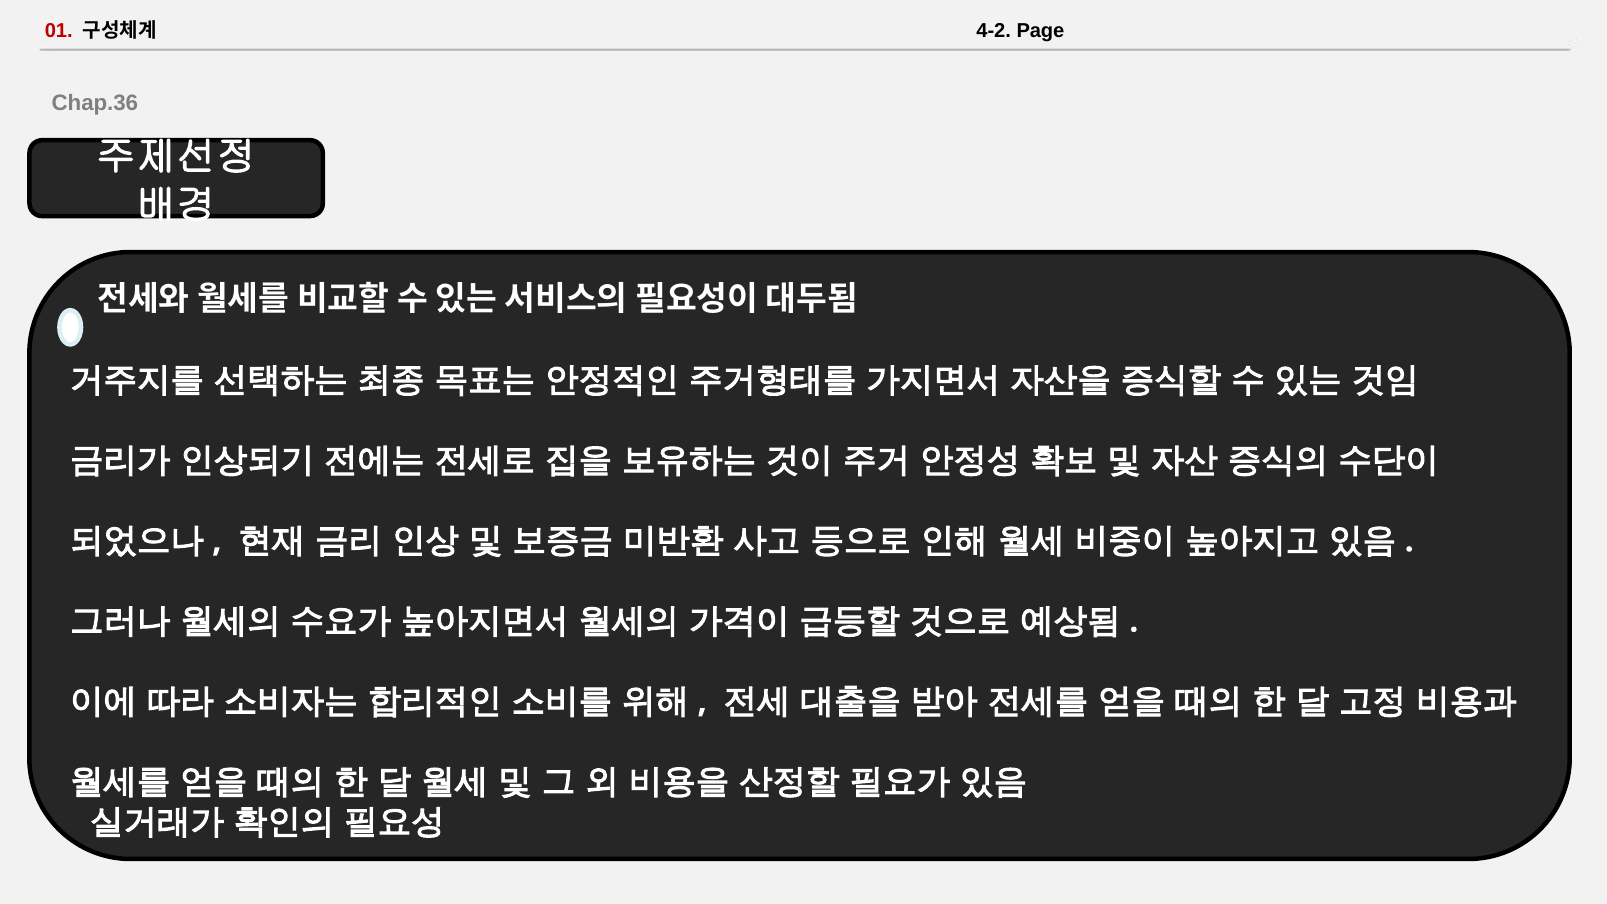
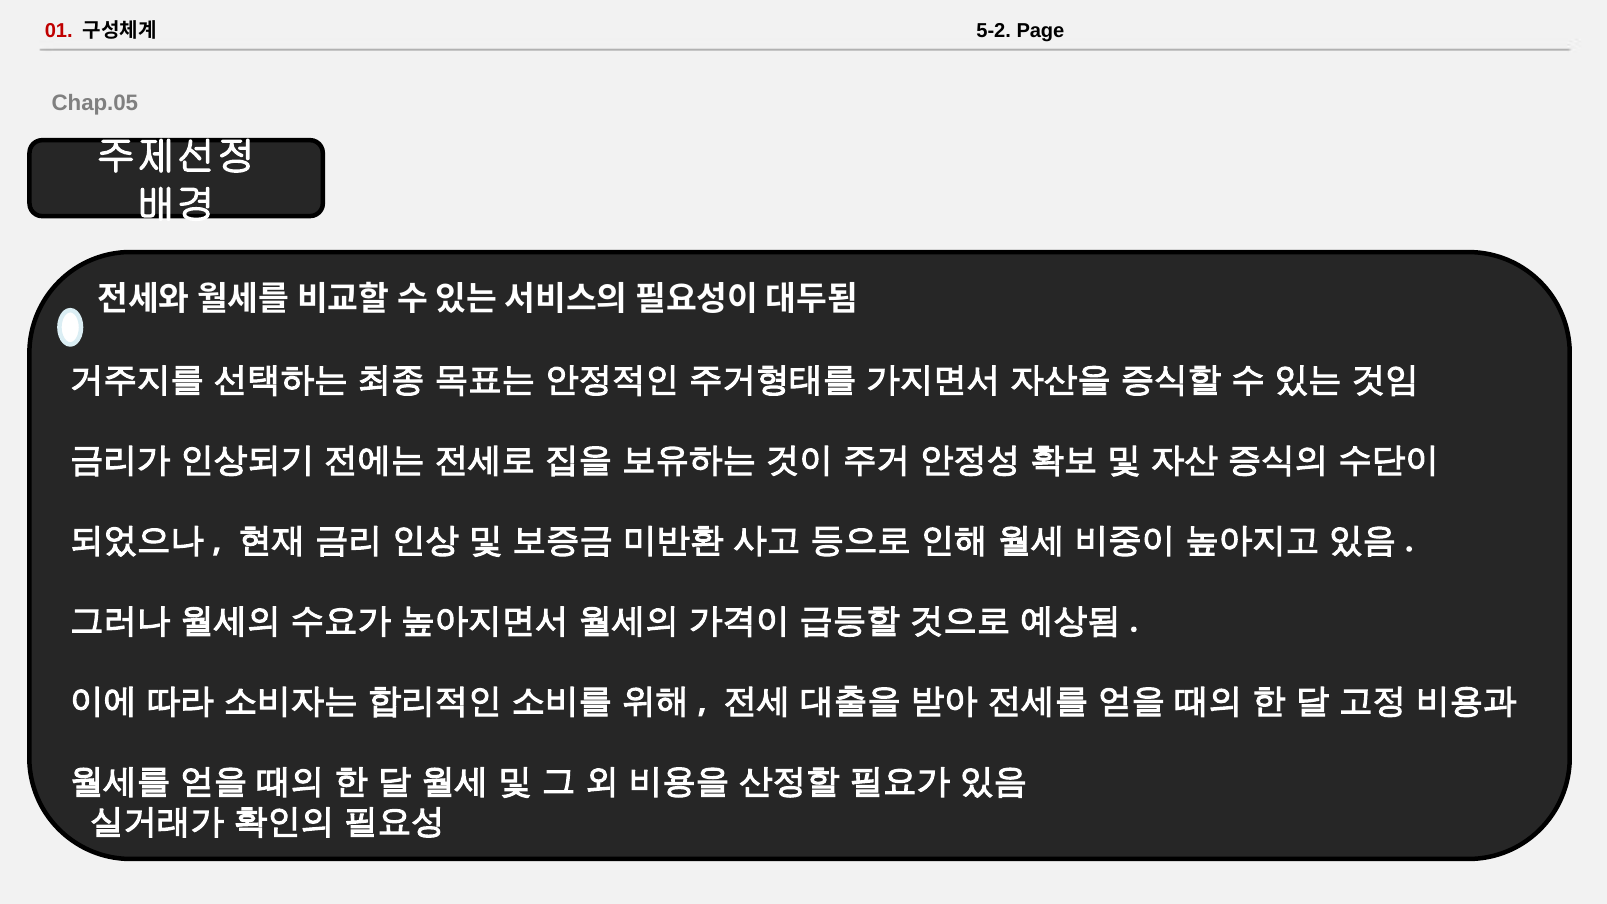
4-2: 4-2 -> 5-2 (994, 31)
Chap.36: Chap.36 -> Chap.05 (95, 104)
